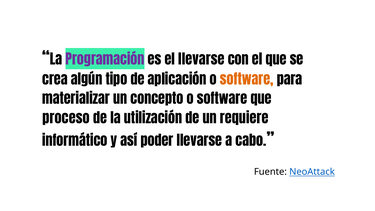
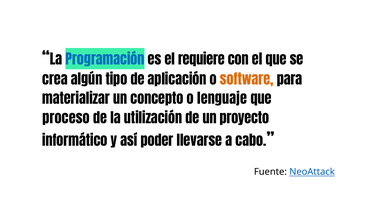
Programación colour: purple -> blue (105, 60)
el llevarse: llevarse -> requiere (201, 60)
concepto o software: software -> lenguaje (222, 99)
requiere: requiere -> proyecto (244, 119)
